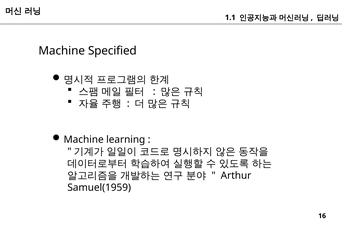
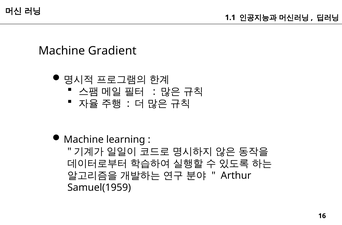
Specified: Specified -> Gradient (112, 51)
